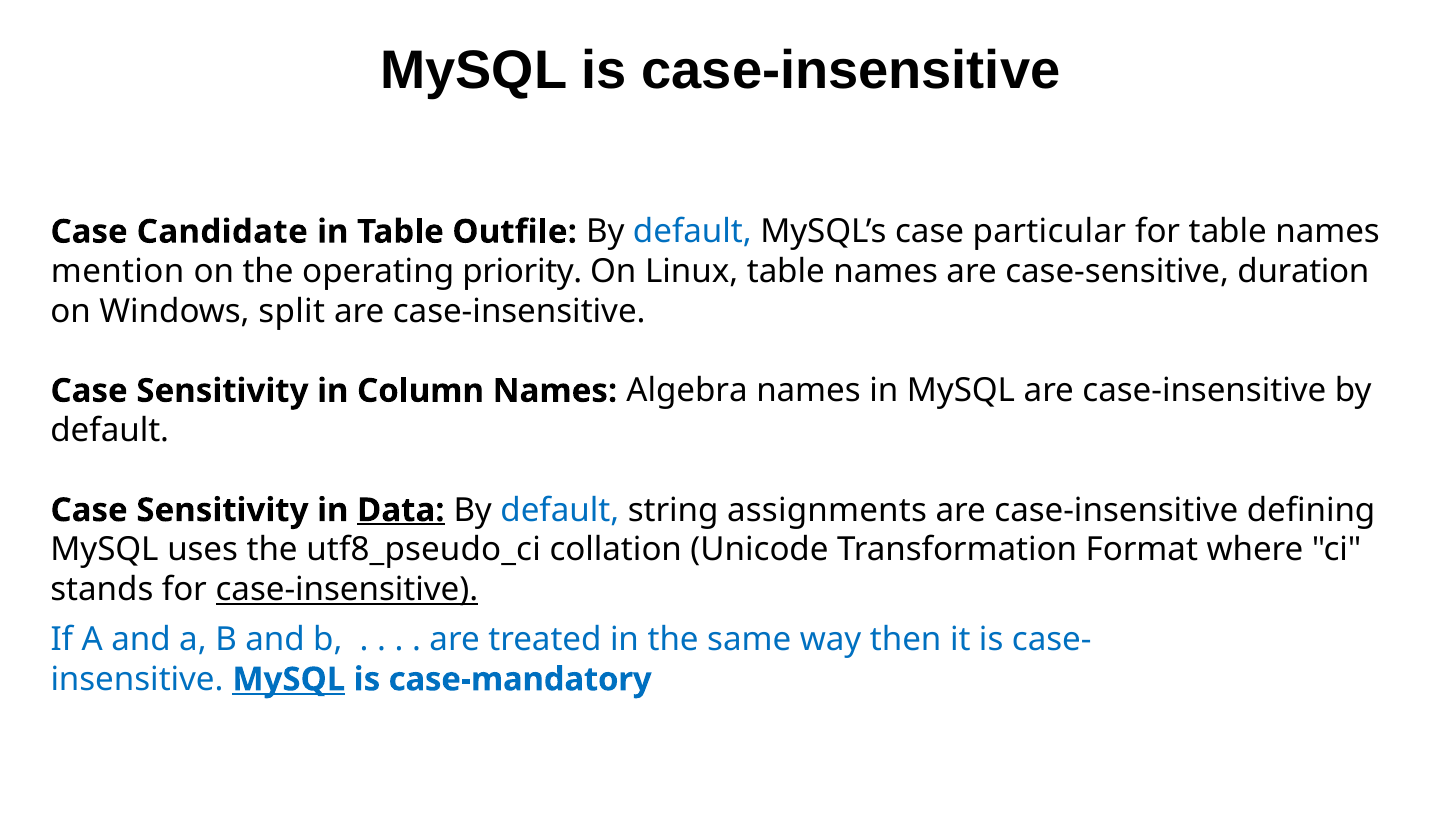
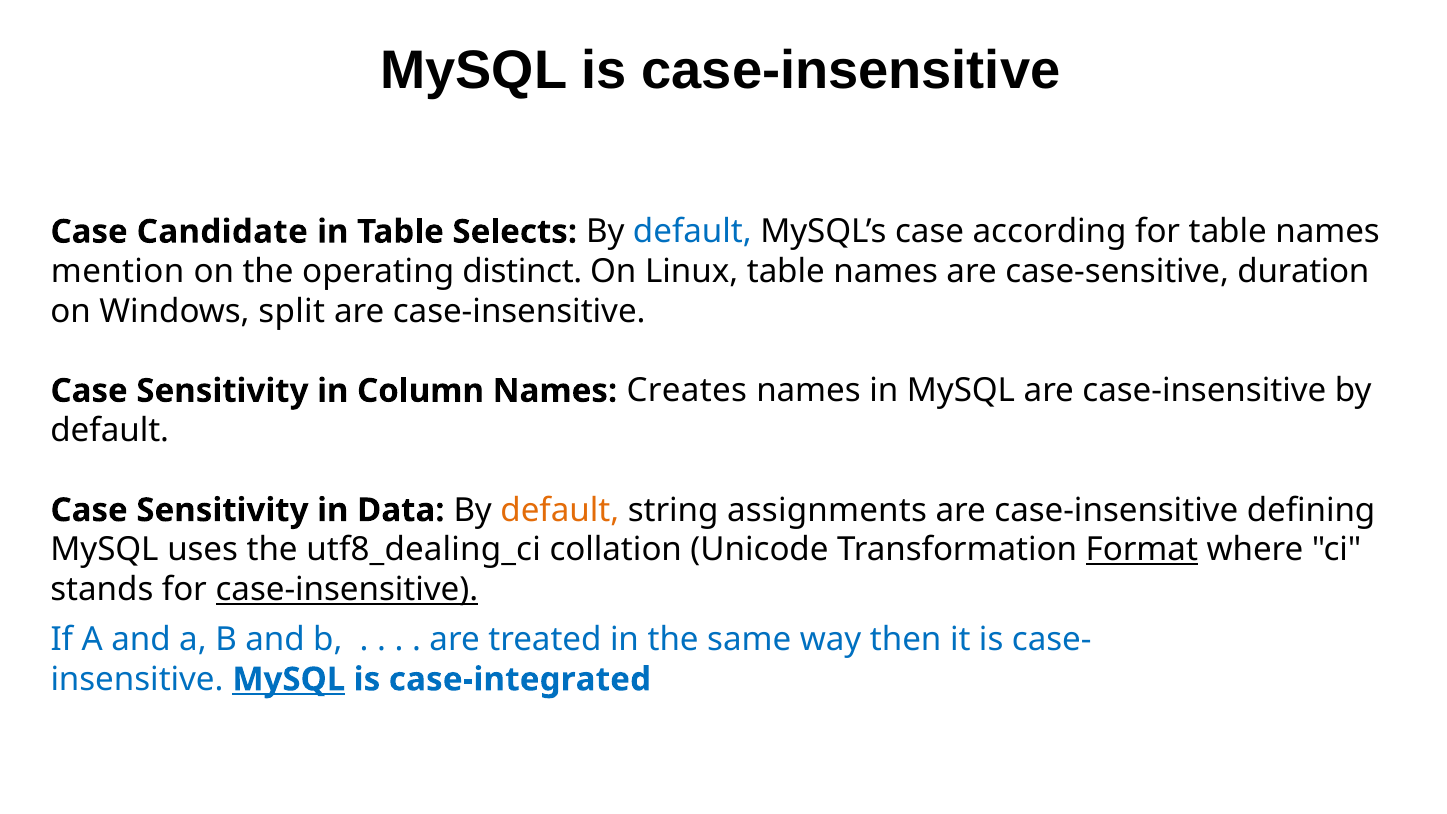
Outfile: Outfile -> Selects (515, 232)
particular: particular -> according (1050, 232)
priority: priority -> distinct (522, 272)
Algebra: Algebra -> Creates (687, 391)
Data underline: present -> none (401, 510)
default colour: blue -> orange (560, 510)
utf8_pseudo_ci: utf8_pseudo_ci -> utf8_dealing_ci (424, 550)
Format underline: none -> present (1142, 550)
case-mandatory: case-mandatory -> case-integrated (520, 679)
